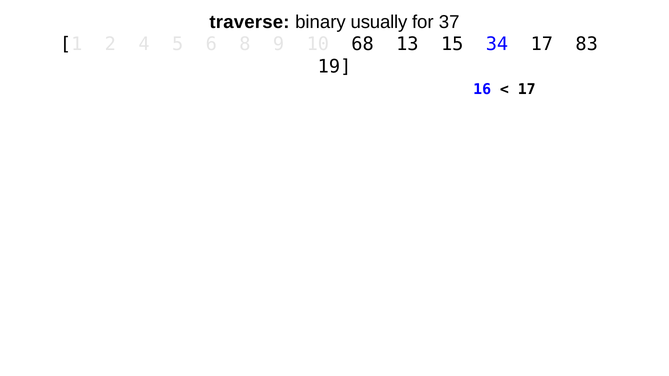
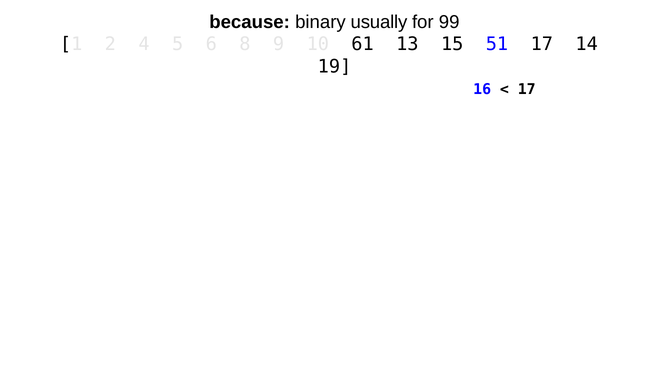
traverse: traverse -> because (250, 22)
37: 37 -> 99 (449, 22)
68: 68 -> 61 (363, 44)
34: 34 -> 51 (497, 44)
83: 83 -> 14 (587, 44)
